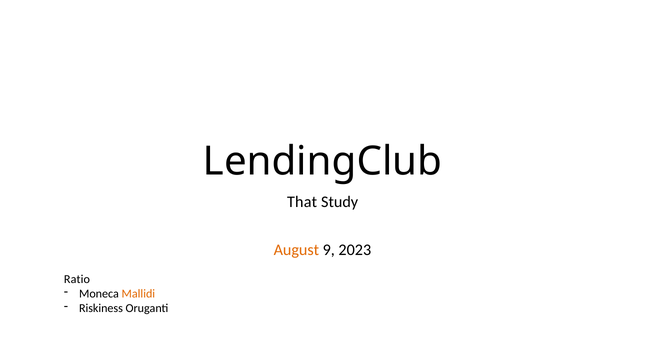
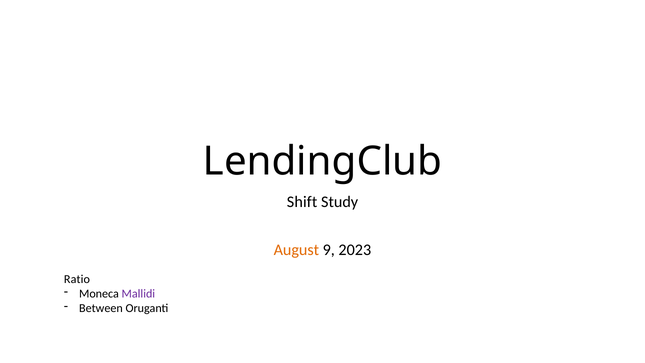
That: That -> Shift (302, 202)
Mallidi colour: orange -> purple (138, 294)
Riskiness: Riskiness -> Between (101, 308)
